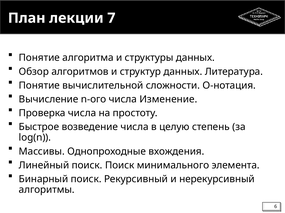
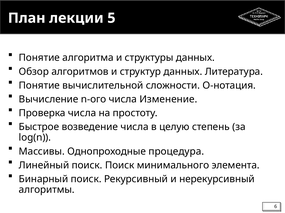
7: 7 -> 5 (111, 18)
вхождения: вхождения -> процедура (176, 152)
